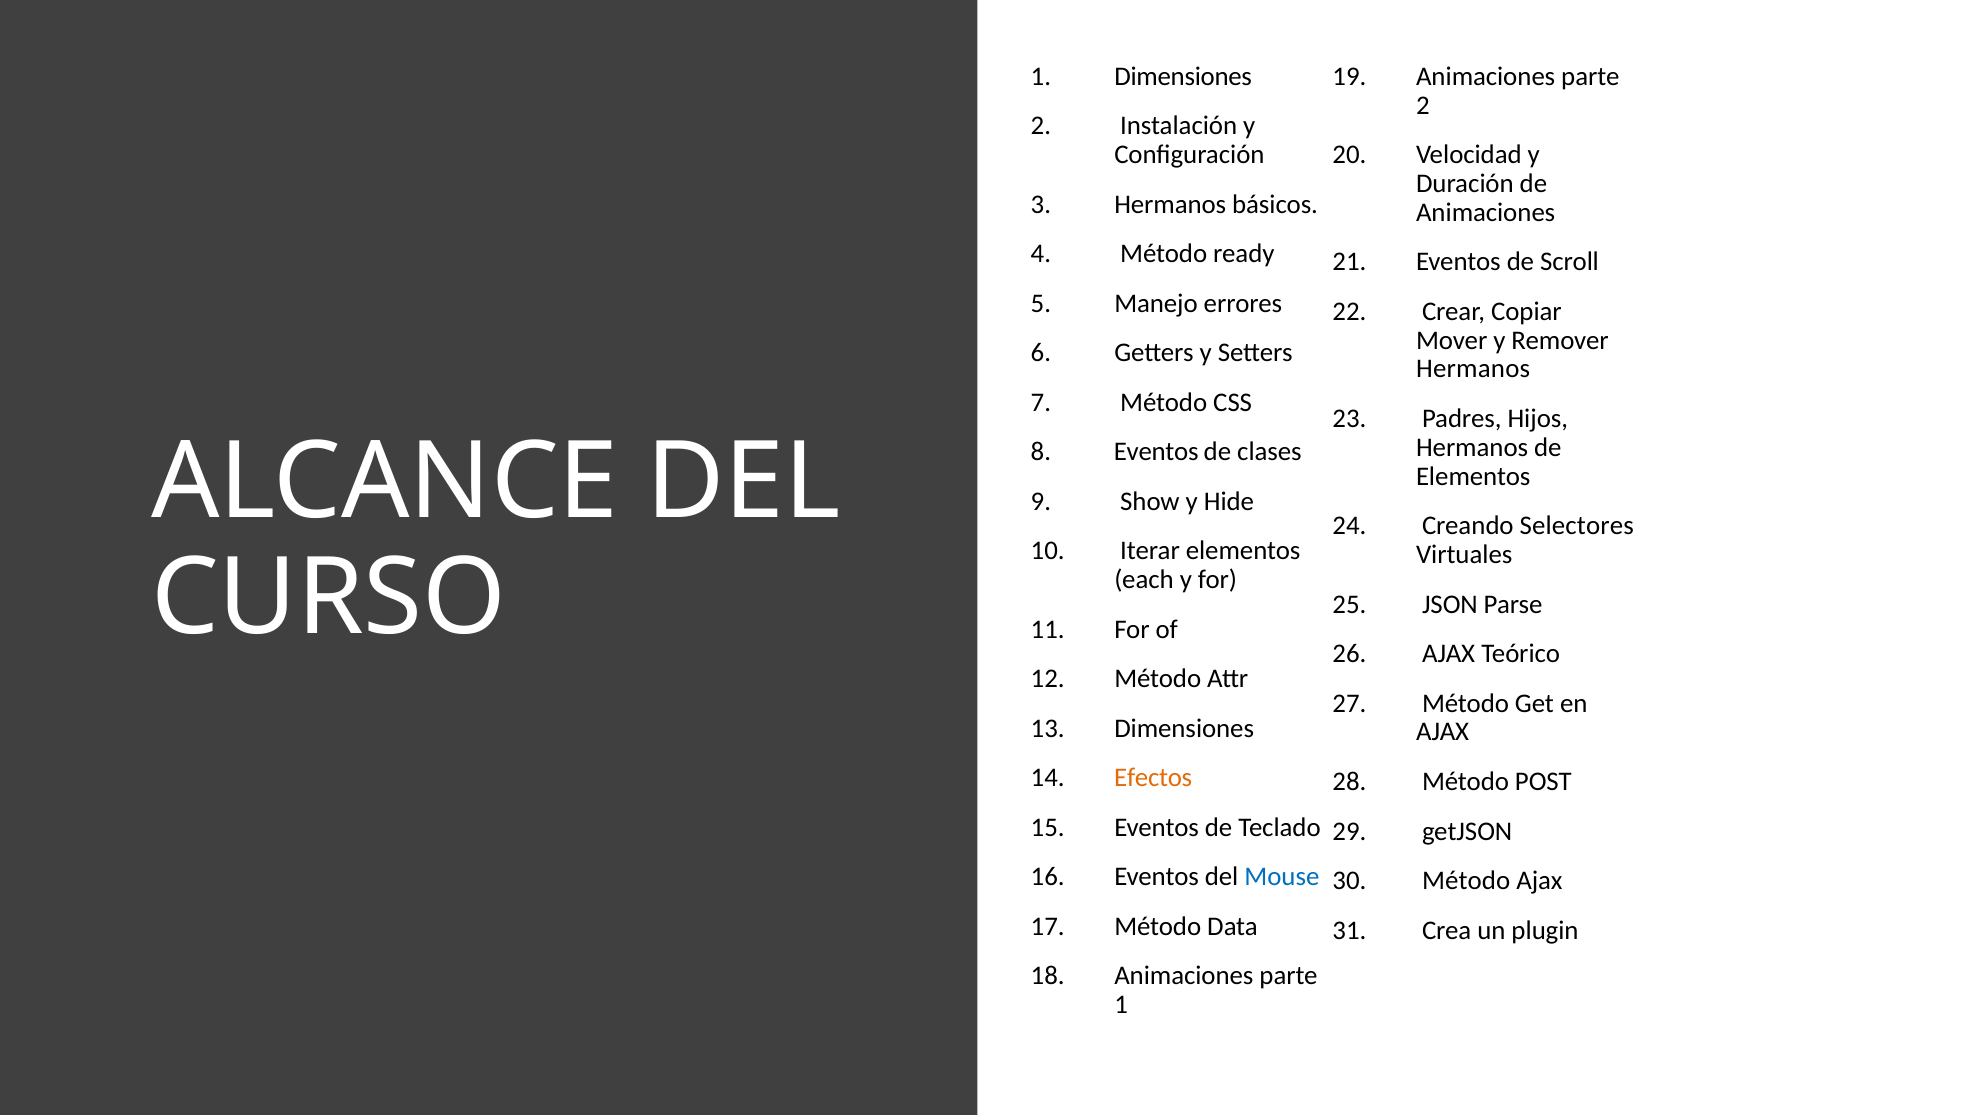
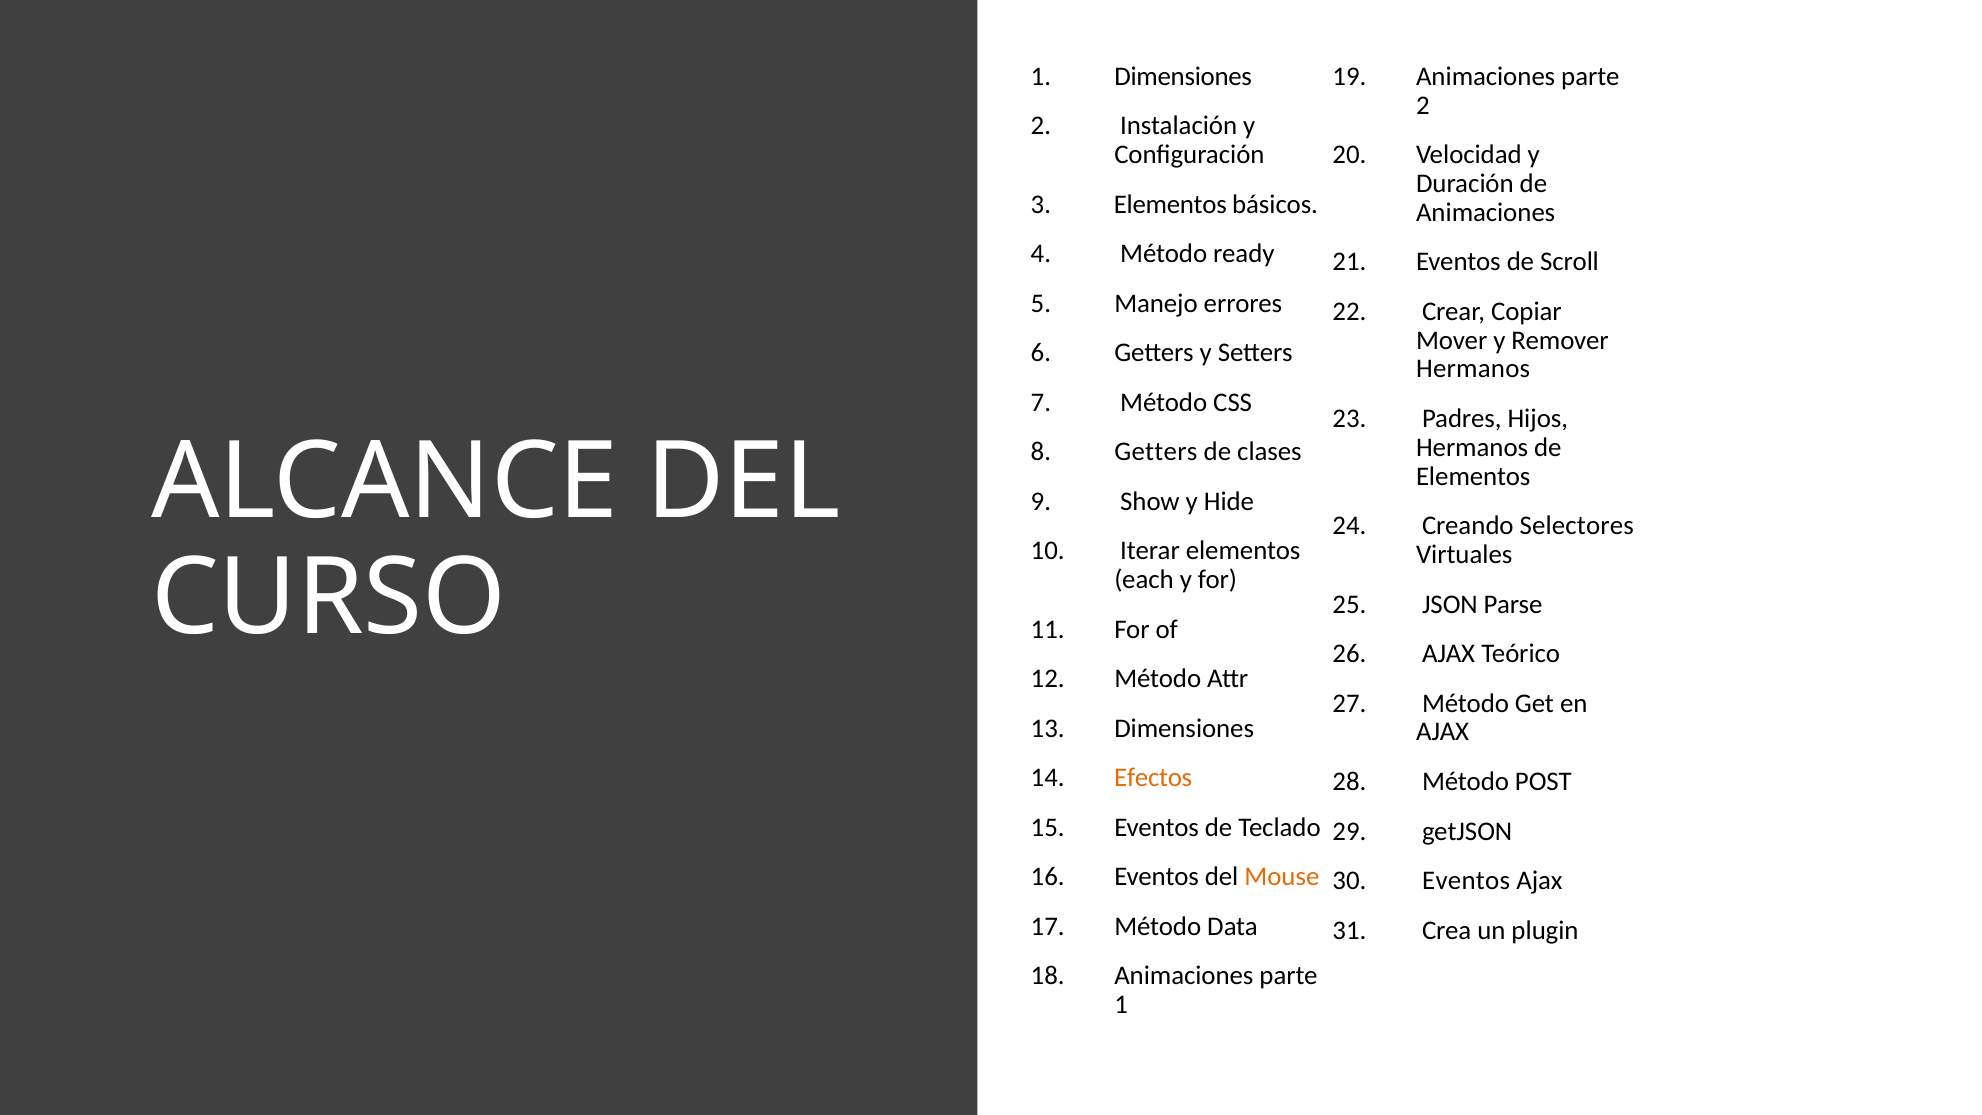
Hermanos: Hermanos -> Elementos (1170, 204)
Eventos: Eventos -> Getters (1156, 452)
Mouse colour: blue -> orange (1282, 877)
Método: Método -> Eventos (1466, 881)
